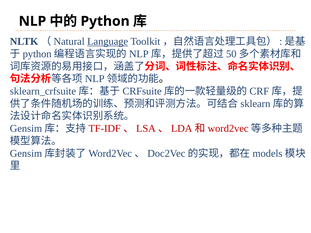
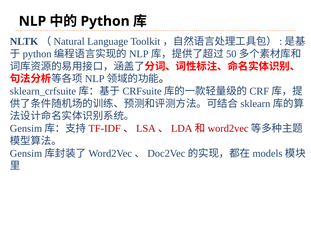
Language underline: present -> none (108, 42)
